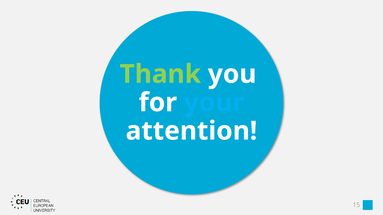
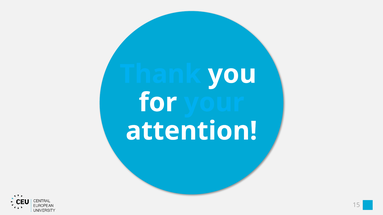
Thank colour: light green -> light blue (160, 74)
